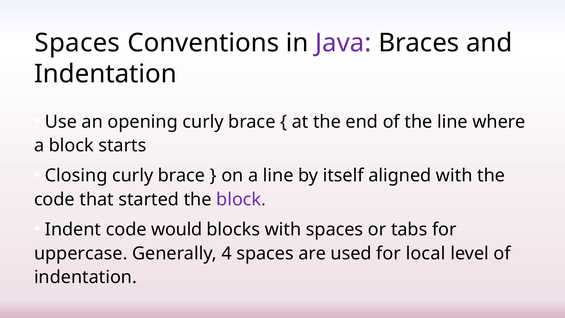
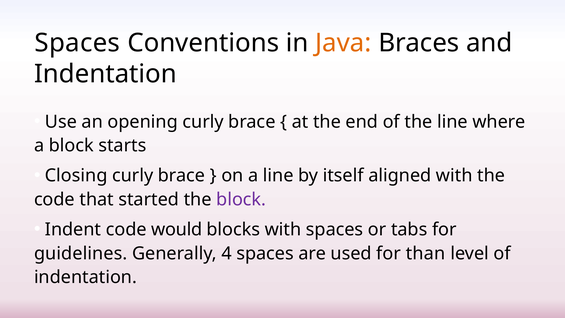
Java colour: purple -> orange (343, 43)
uppercase: uppercase -> guidelines (81, 253)
local: local -> than (426, 253)
